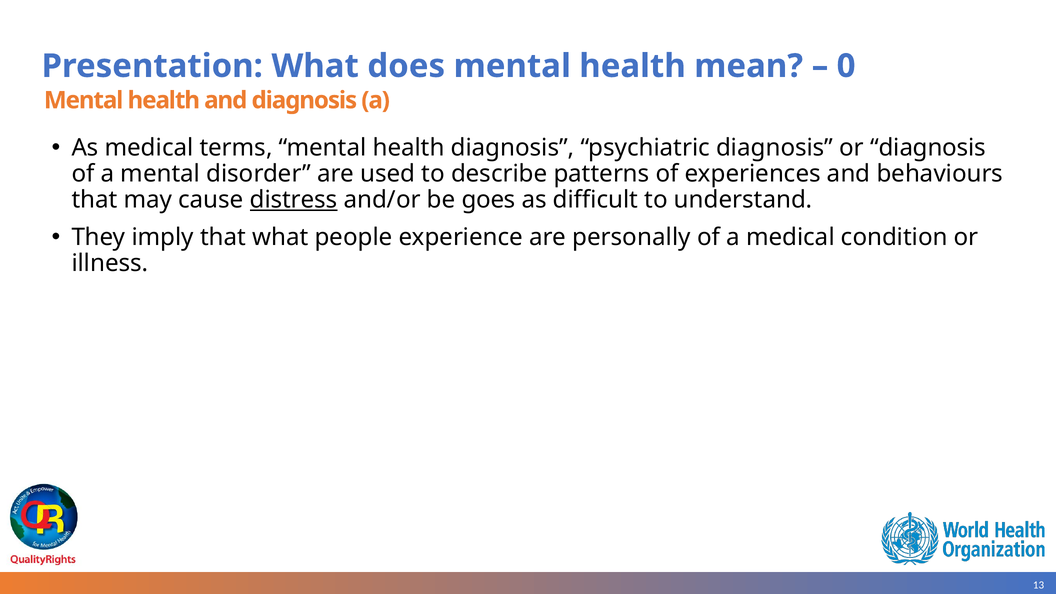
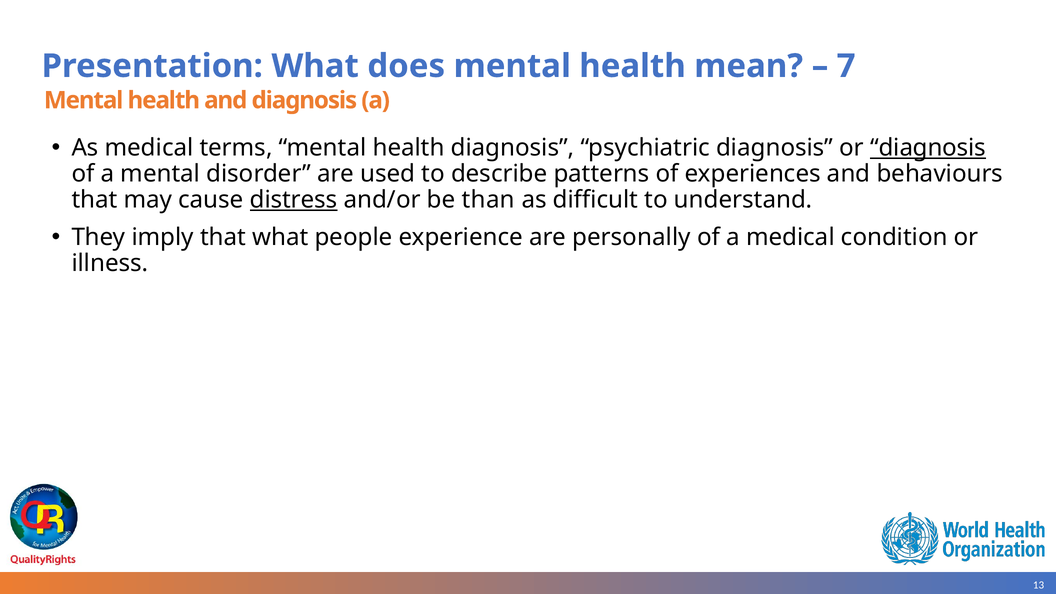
0: 0 -> 7 (846, 66)
diagnosis underline: none -> present (928, 148)
goes: goes -> than (488, 200)
